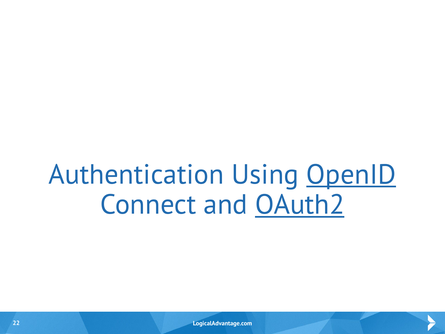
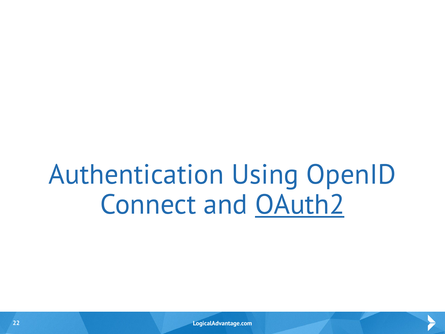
OpenID underline: present -> none (351, 175)
